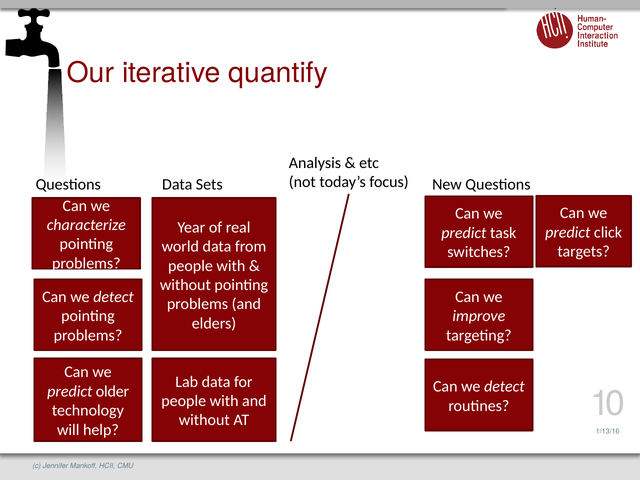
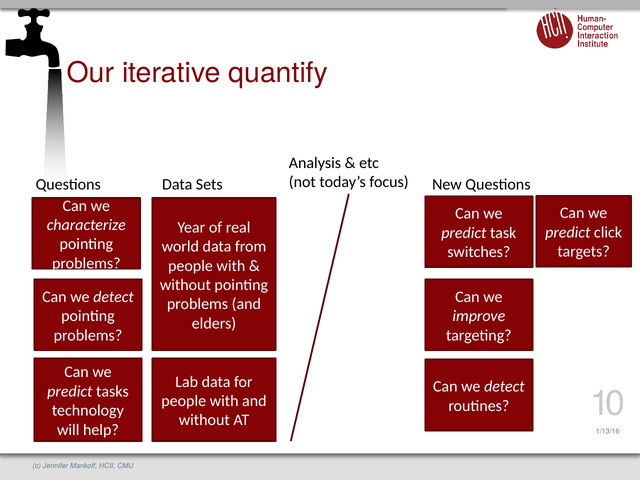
older: older -> tasks (112, 391)
